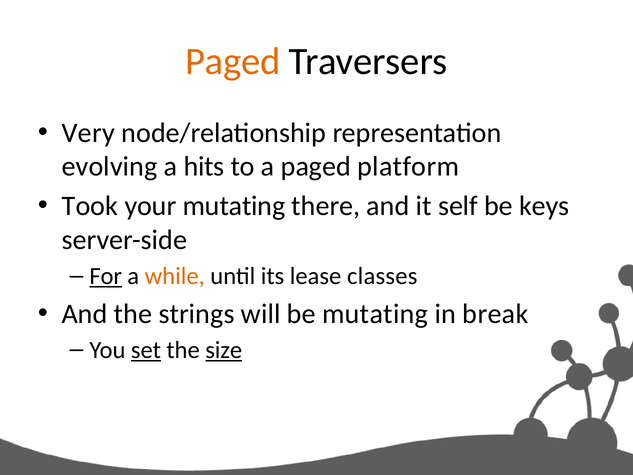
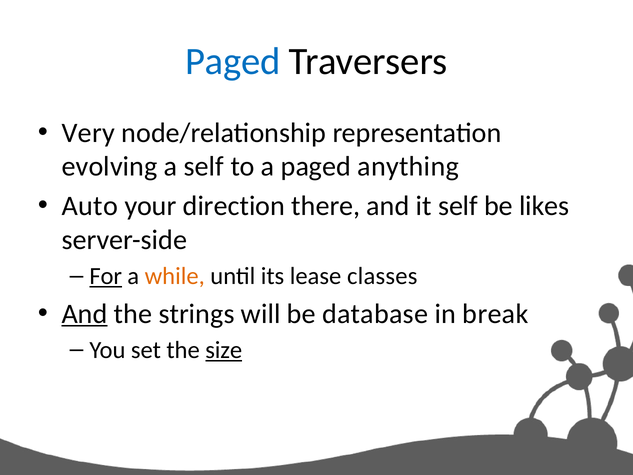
Paged colour: orange -> blue (233, 61)
a hits: hits -> self (204, 167)
platform: platform -> anything (408, 167)
Took: Took -> Auto (90, 206)
your mutating: mutating -> direction (234, 206)
keys: keys -> likes (544, 206)
And underline: none -> present (85, 314)
be mutating: mutating -> database (375, 314)
set underline: present -> none (146, 350)
